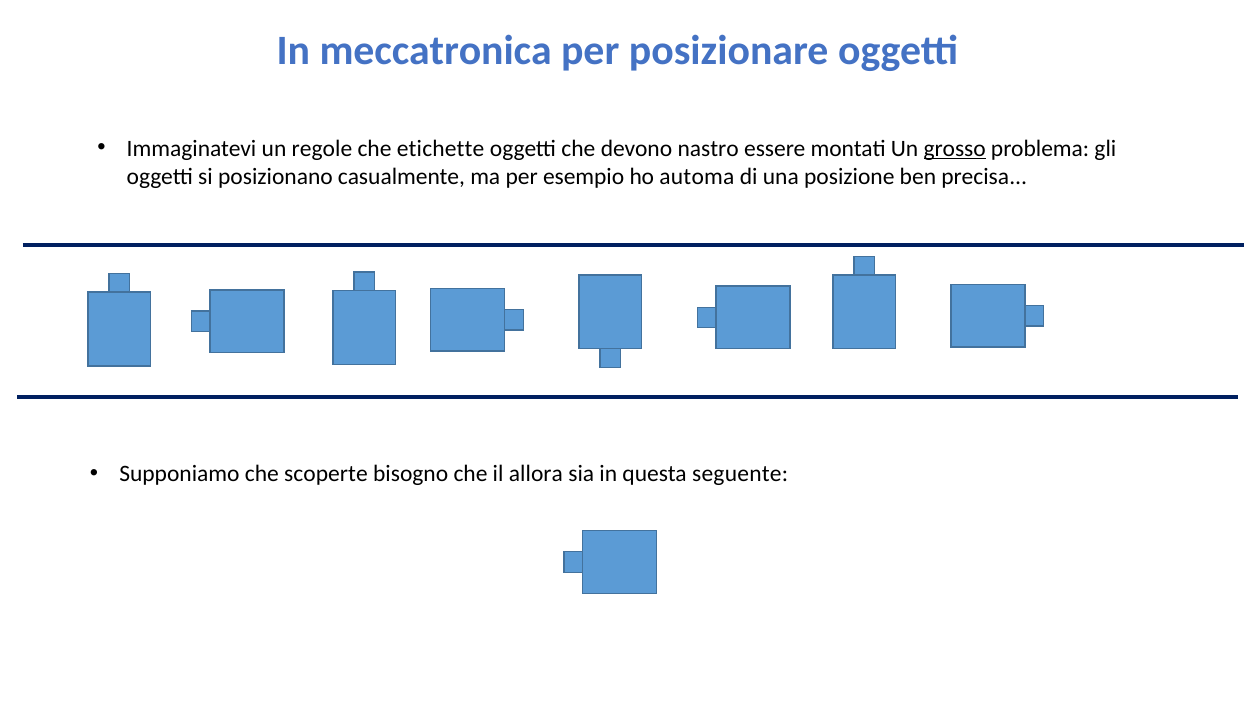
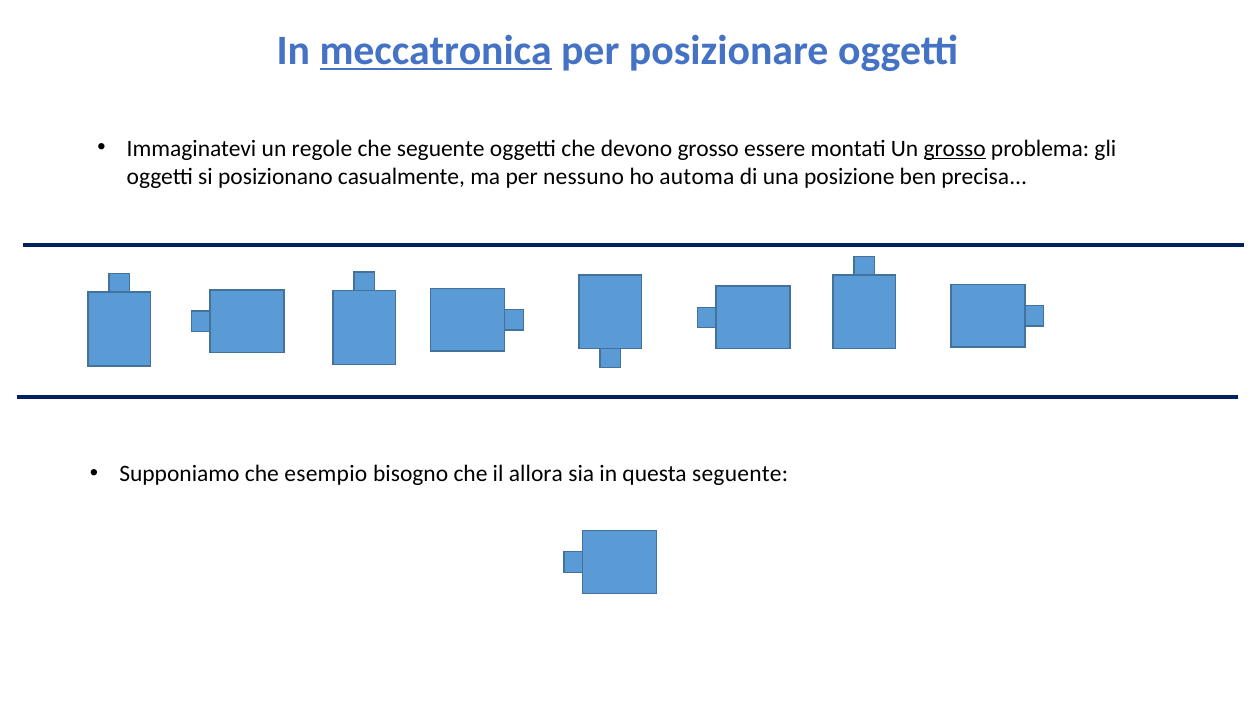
meccatronica underline: none -> present (436, 51)
che etichette: etichette -> seguente (441, 149)
devono nastro: nastro -> grosso (708, 149)
esempio: esempio -> nessuno (583, 177)
scoperte: scoperte -> esempio (326, 474)
